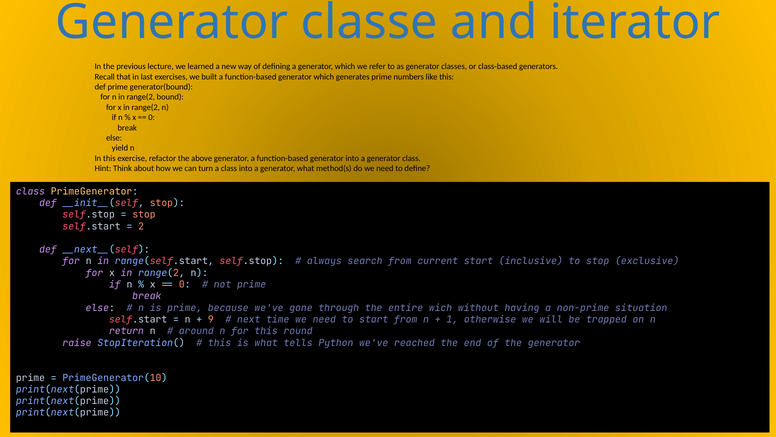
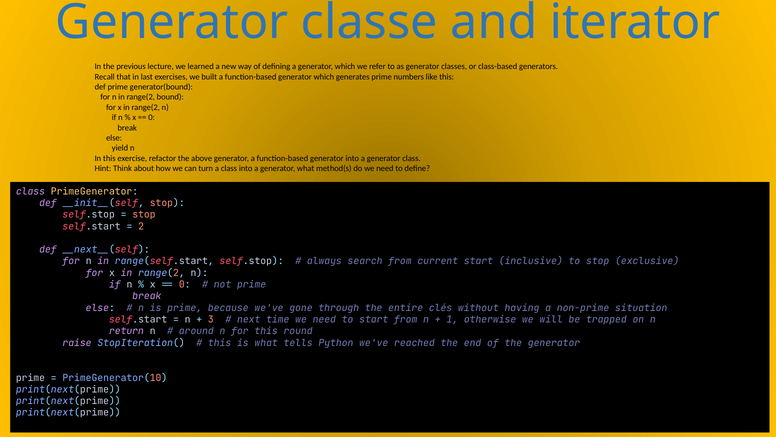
wich: wich -> clés (441, 308)
9: 9 -> 3 (211, 319)
